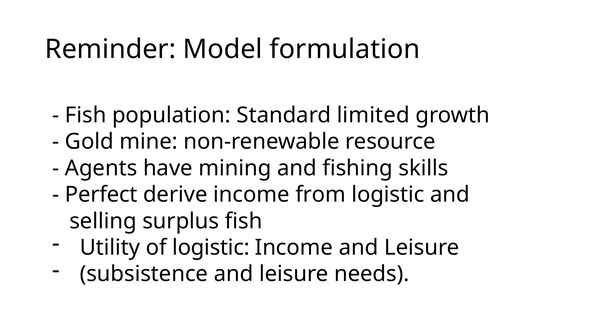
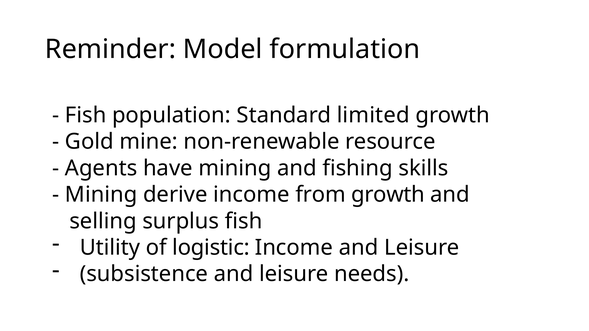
Perfect: Perfect -> Mining (101, 195)
from logistic: logistic -> growth (388, 195)
